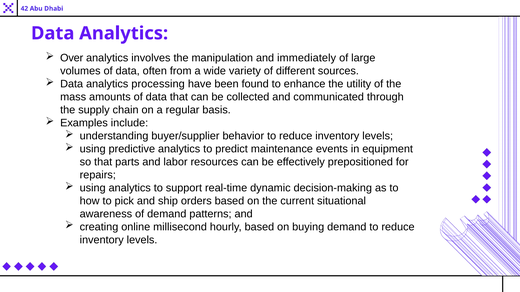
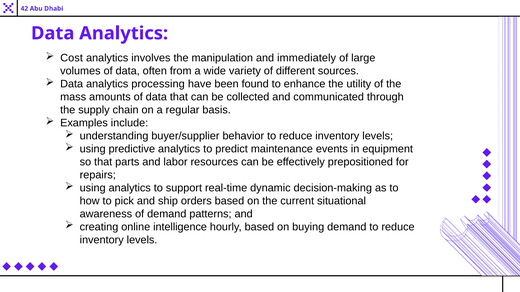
Over: Over -> Cost (72, 58)
millisecond: millisecond -> intelligence (180, 227)
